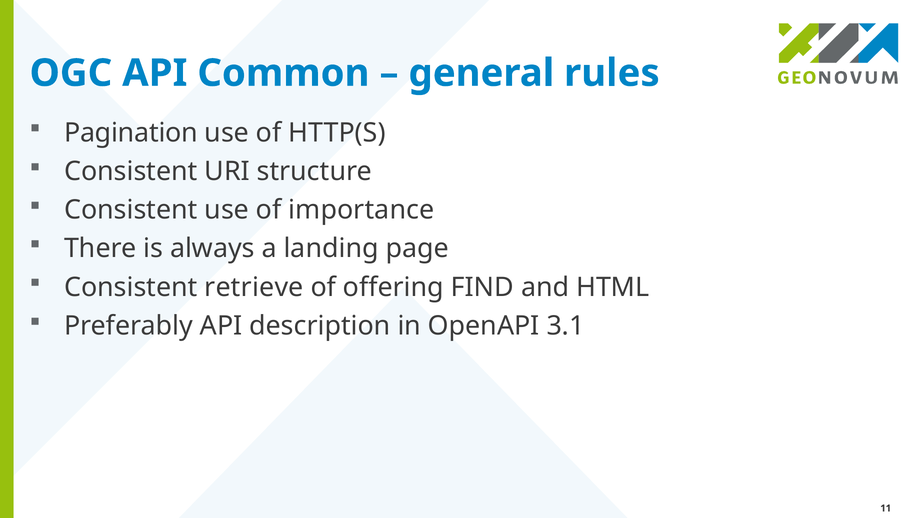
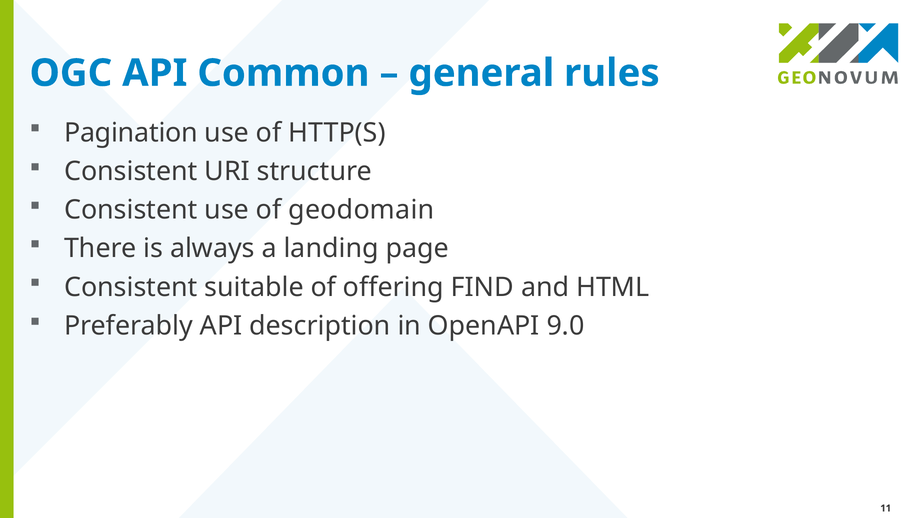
importance: importance -> geodomain (361, 210)
retrieve: retrieve -> suitable (254, 287)
3.1: 3.1 -> 9.0 (566, 326)
